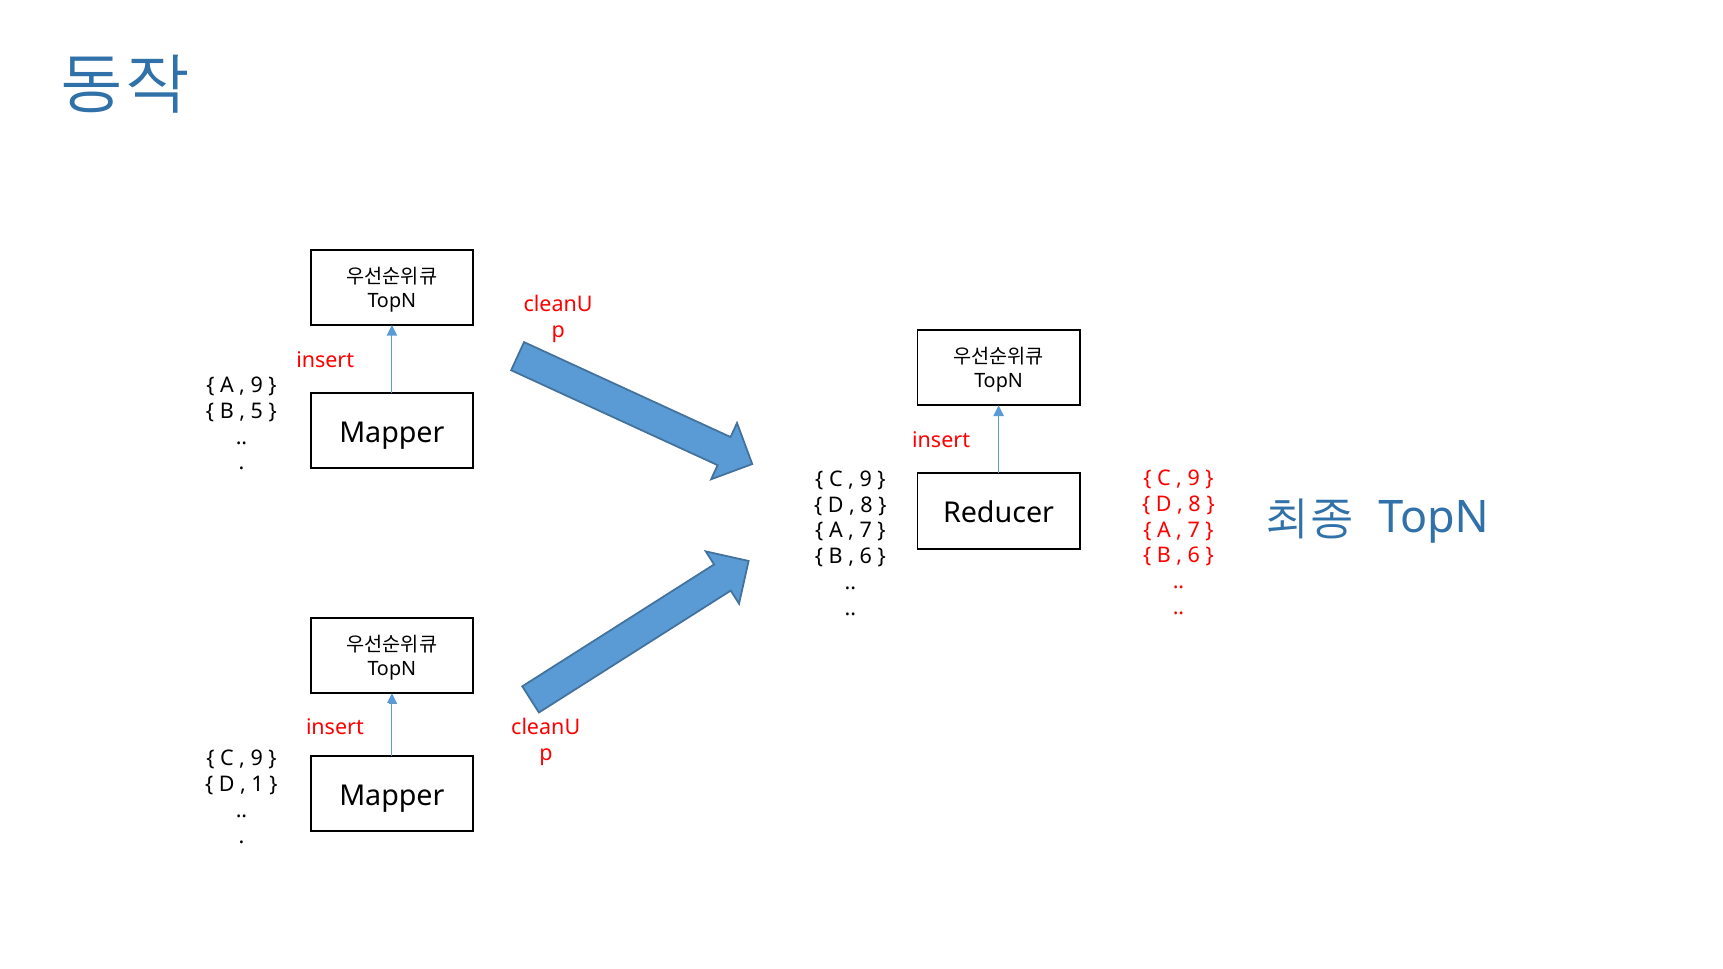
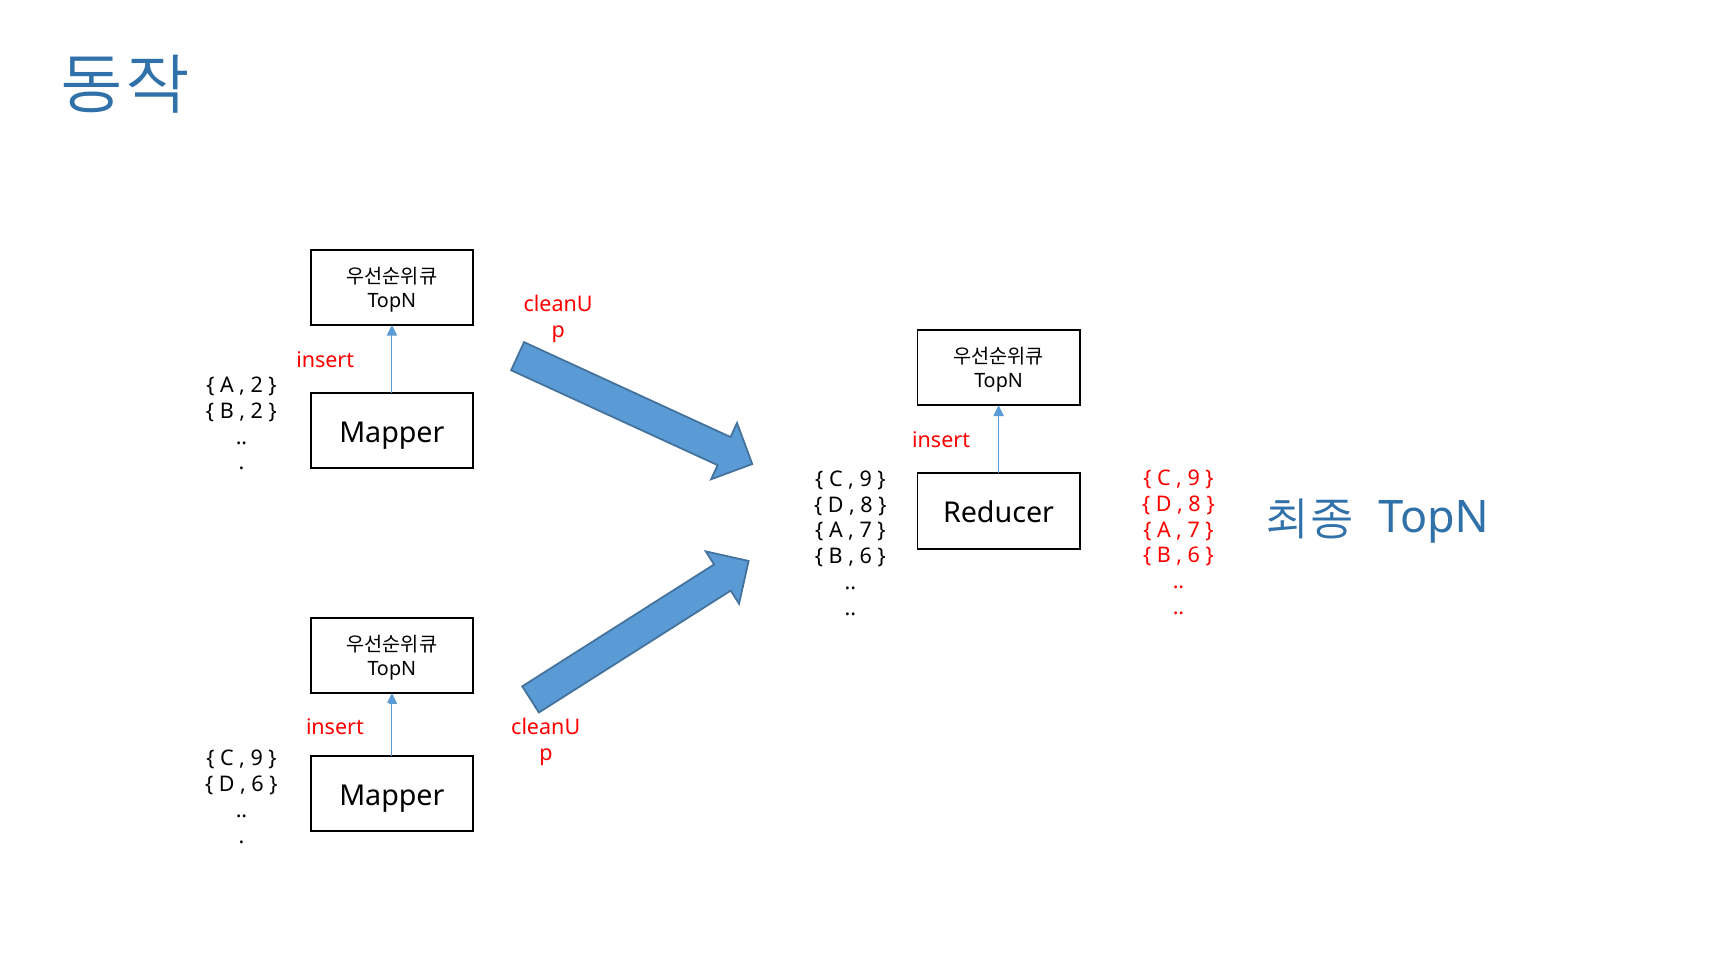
9: 9 -> 2 (257, 385)
5: 5 -> 2 (257, 411)
1: 1 -> 6 (258, 785)
